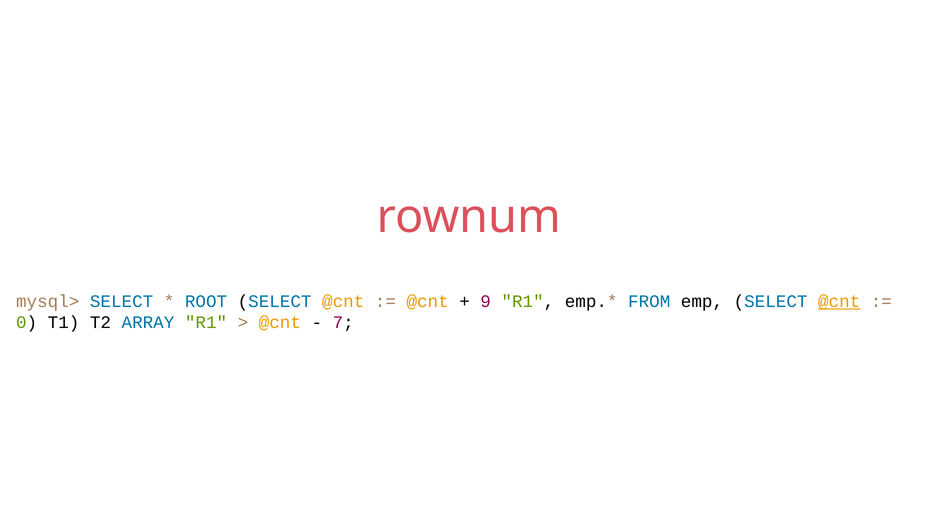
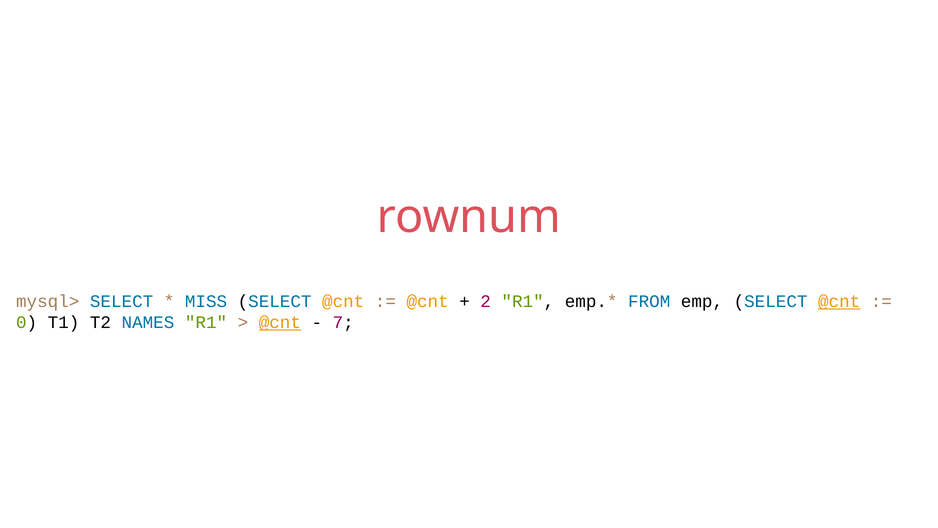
ROOT: ROOT -> MISS (206, 301)
9: 9 -> 2 (486, 301)
ARRAY: ARRAY -> NAMES (148, 322)
@cnt underline: none -> present (280, 322)
